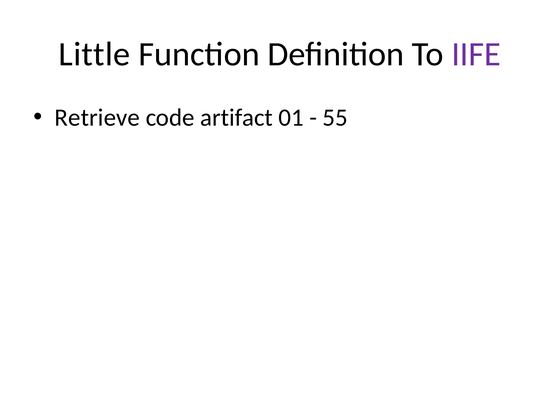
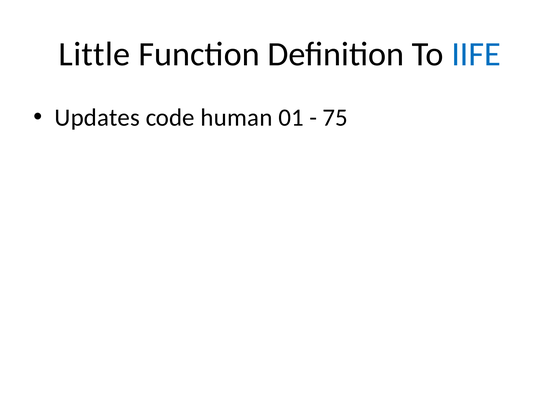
IIFE colour: purple -> blue (476, 54)
Retrieve: Retrieve -> Updates (97, 117)
artifact: artifact -> human (236, 117)
55: 55 -> 75 (335, 117)
